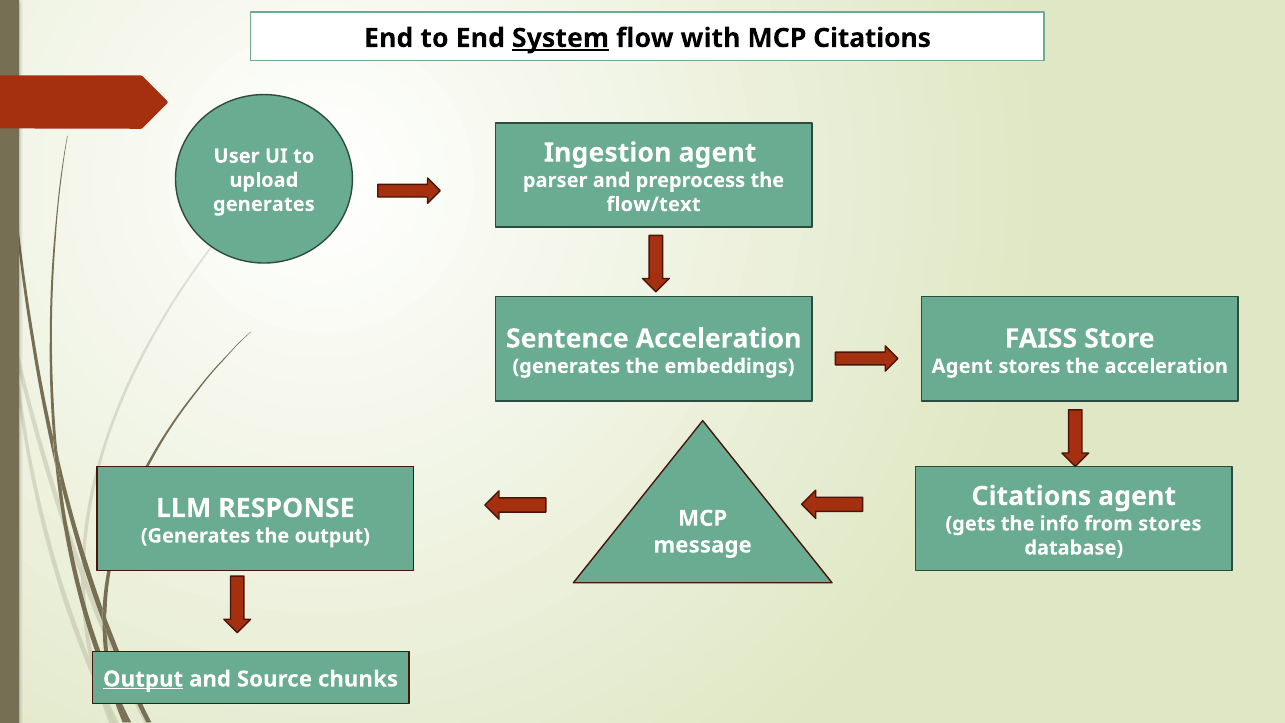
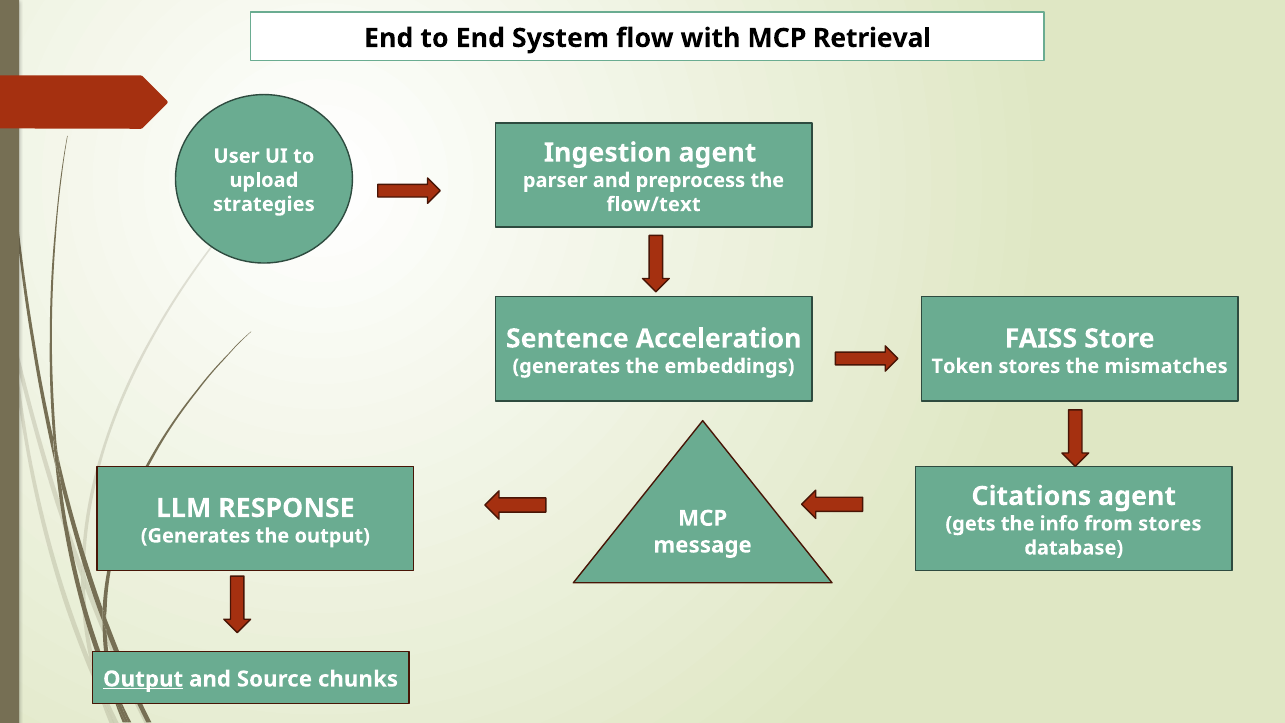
System underline: present -> none (560, 38)
MCP Citations: Citations -> Retrieval (872, 38)
generates: generates -> strategies (264, 204)
Agent: Agent -> Token (962, 366)
the acceleration: acceleration -> mismatches (1166, 366)
